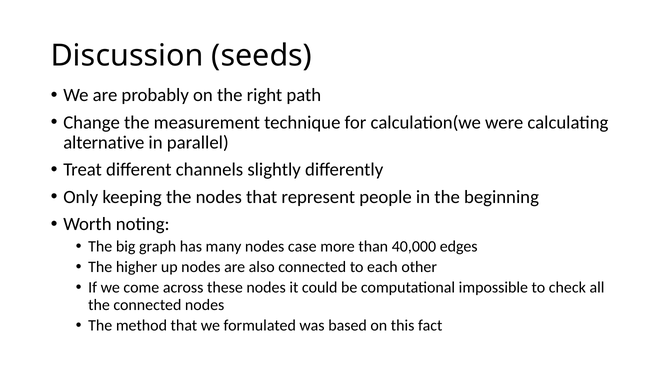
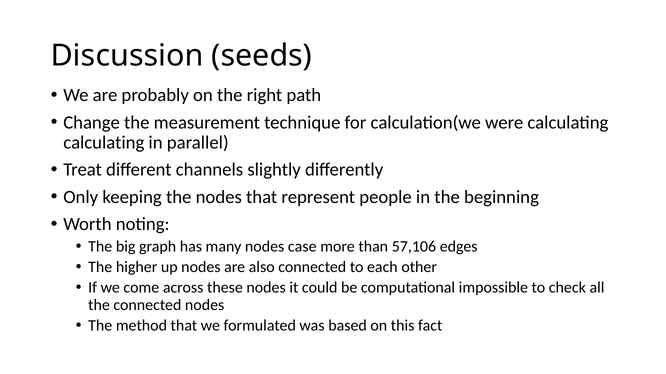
alternative: alternative -> calculating (104, 143)
40,000: 40,000 -> 57,106 (414, 247)
